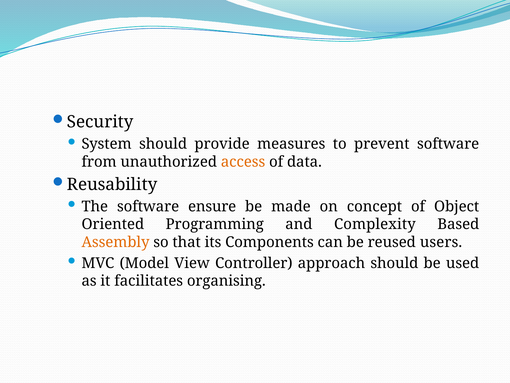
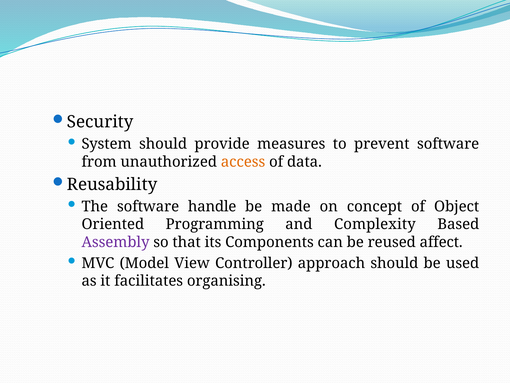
ensure: ensure -> handle (212, 206)
Assembly colour: orange -> purple (116, 242)
users: users -> affect (441, 242)
